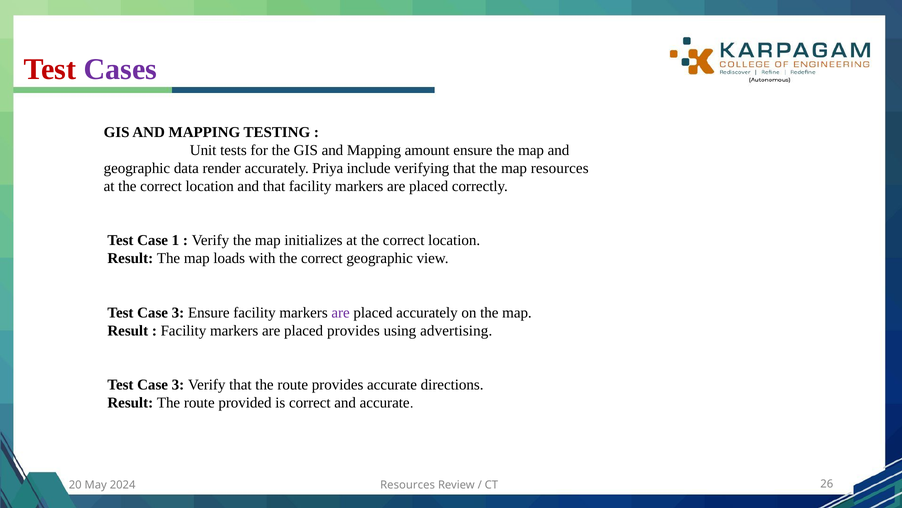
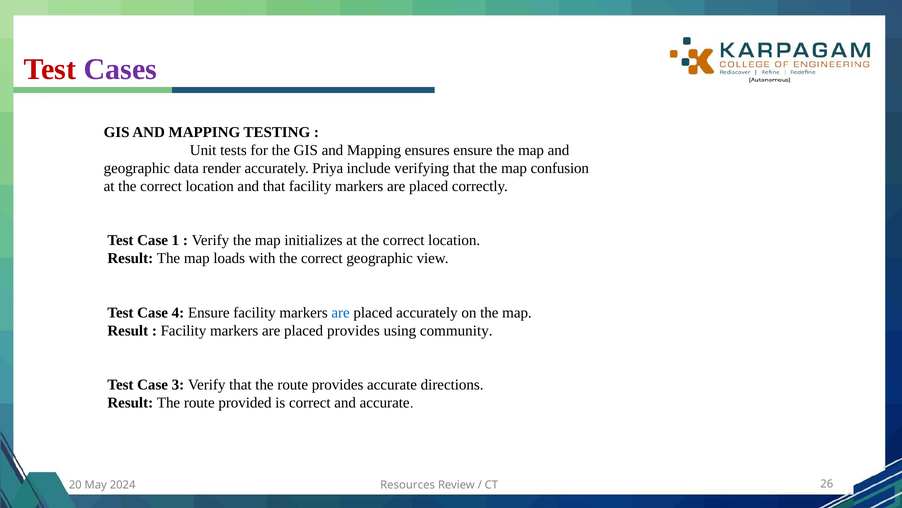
amount: amount -> ensures (427, 150)
map resources: resources -> confusion (560, 168)
3: 3 -> 4 (178, 312)
are colour: purple -> blue (341, 312)
advertising: advertising -> community (456, 330)
